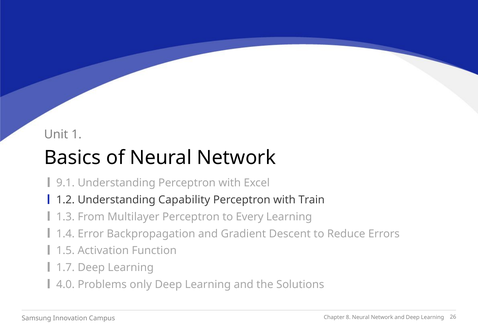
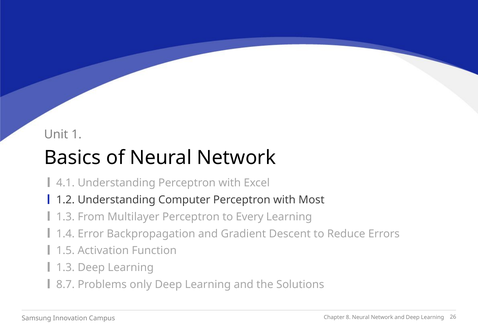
9.1: 9.1 -> 4.1 (65, 183)
Capability: Capability -> Computer (184, 200)
Train: Train -> Most (312, 200)
1.7: 1.7 -> 1.3 (65, 268)
4.0: 4.0 -> 8.7 (65, 285)
